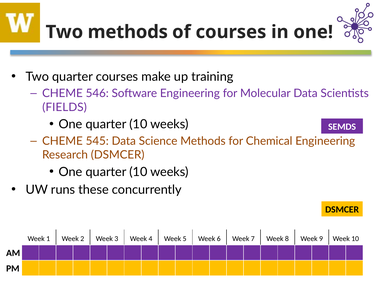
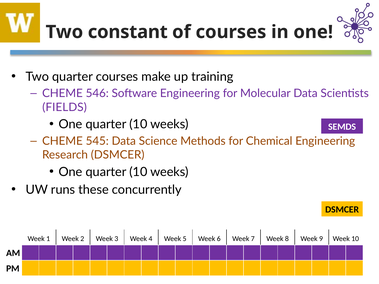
Two methods: methods -> constant (128, 32)
